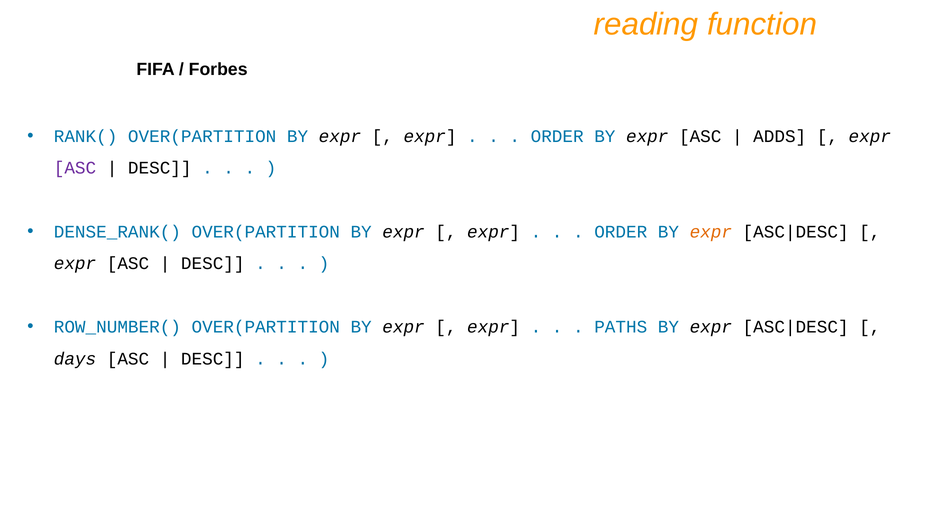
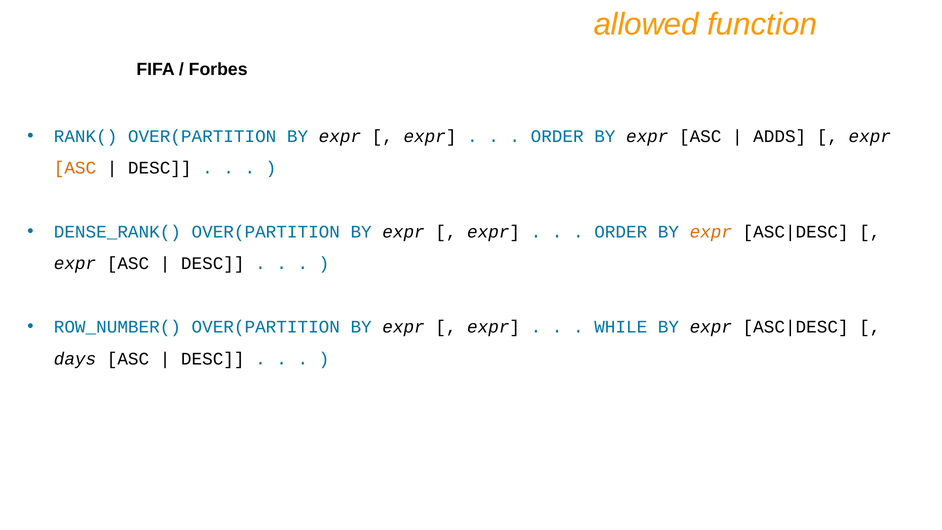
reading: reading -> allowed (646, 25)
ASC colour: purple -> orange (75, 168)
PATHS: PATHS -> WHILE (621, 327)
